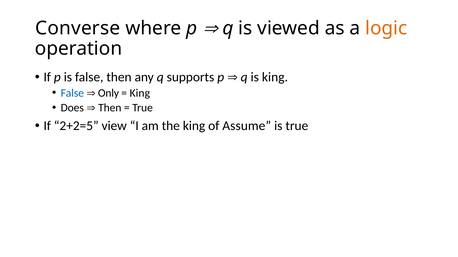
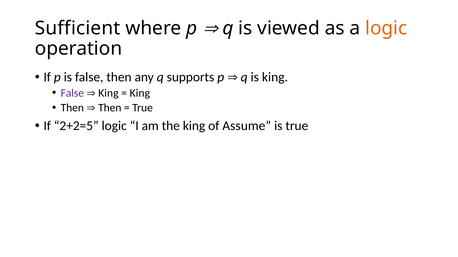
Converse: Converse -> Sufficient (78, 28)
False colour: blue -> purple (72, 93)
Only: Only -> King (108, 93)
Does: Does -> Then (72, 108)
2+2=5 view: view -> logic (114, 126)
